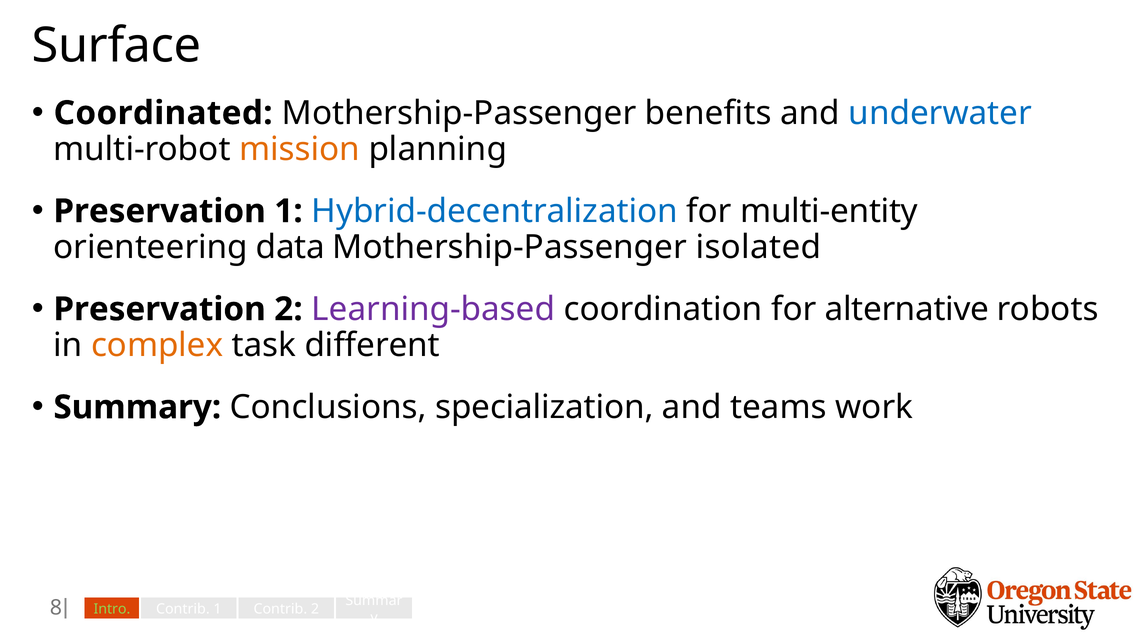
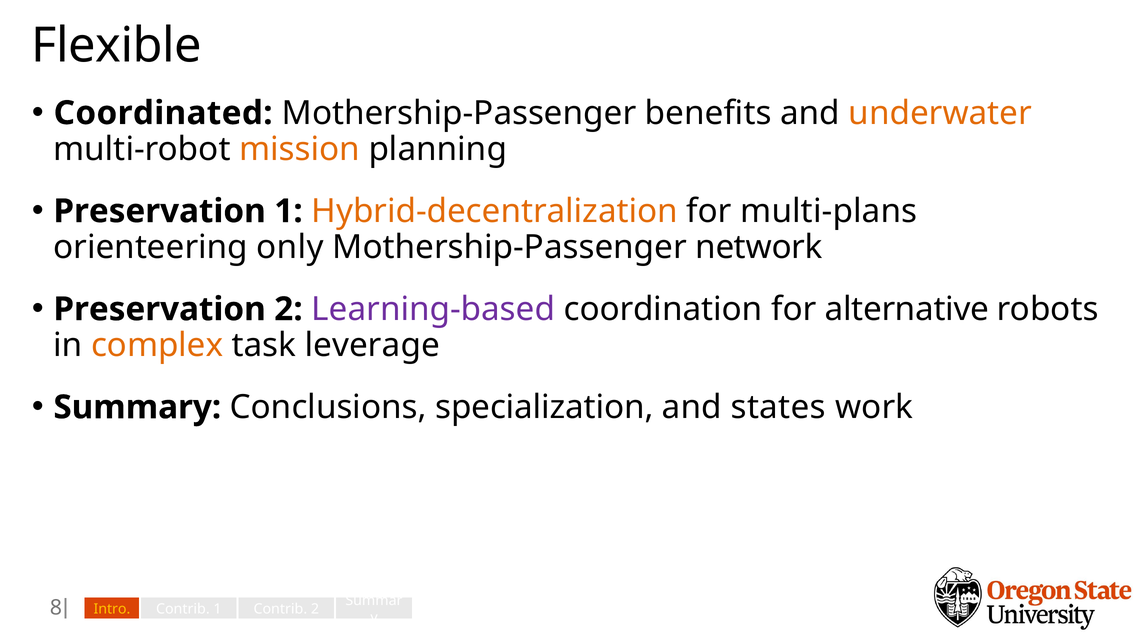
Surface: Surface -> Flexible (117, 46)
underwater colour: blue -> orange (940, 113)
Hybrid-decentralization colour: blue -> orange (495, 211)
multi-entity: multi-entity -> multi-plans (829, 211)
data: data -> only (290, 247)
isolated: isolated -> network (759, 247)
different: different -> leverage (372, 345)
teams: teams -> states (778, 408)
Intro colour: light green -> yellow (112, 609)
